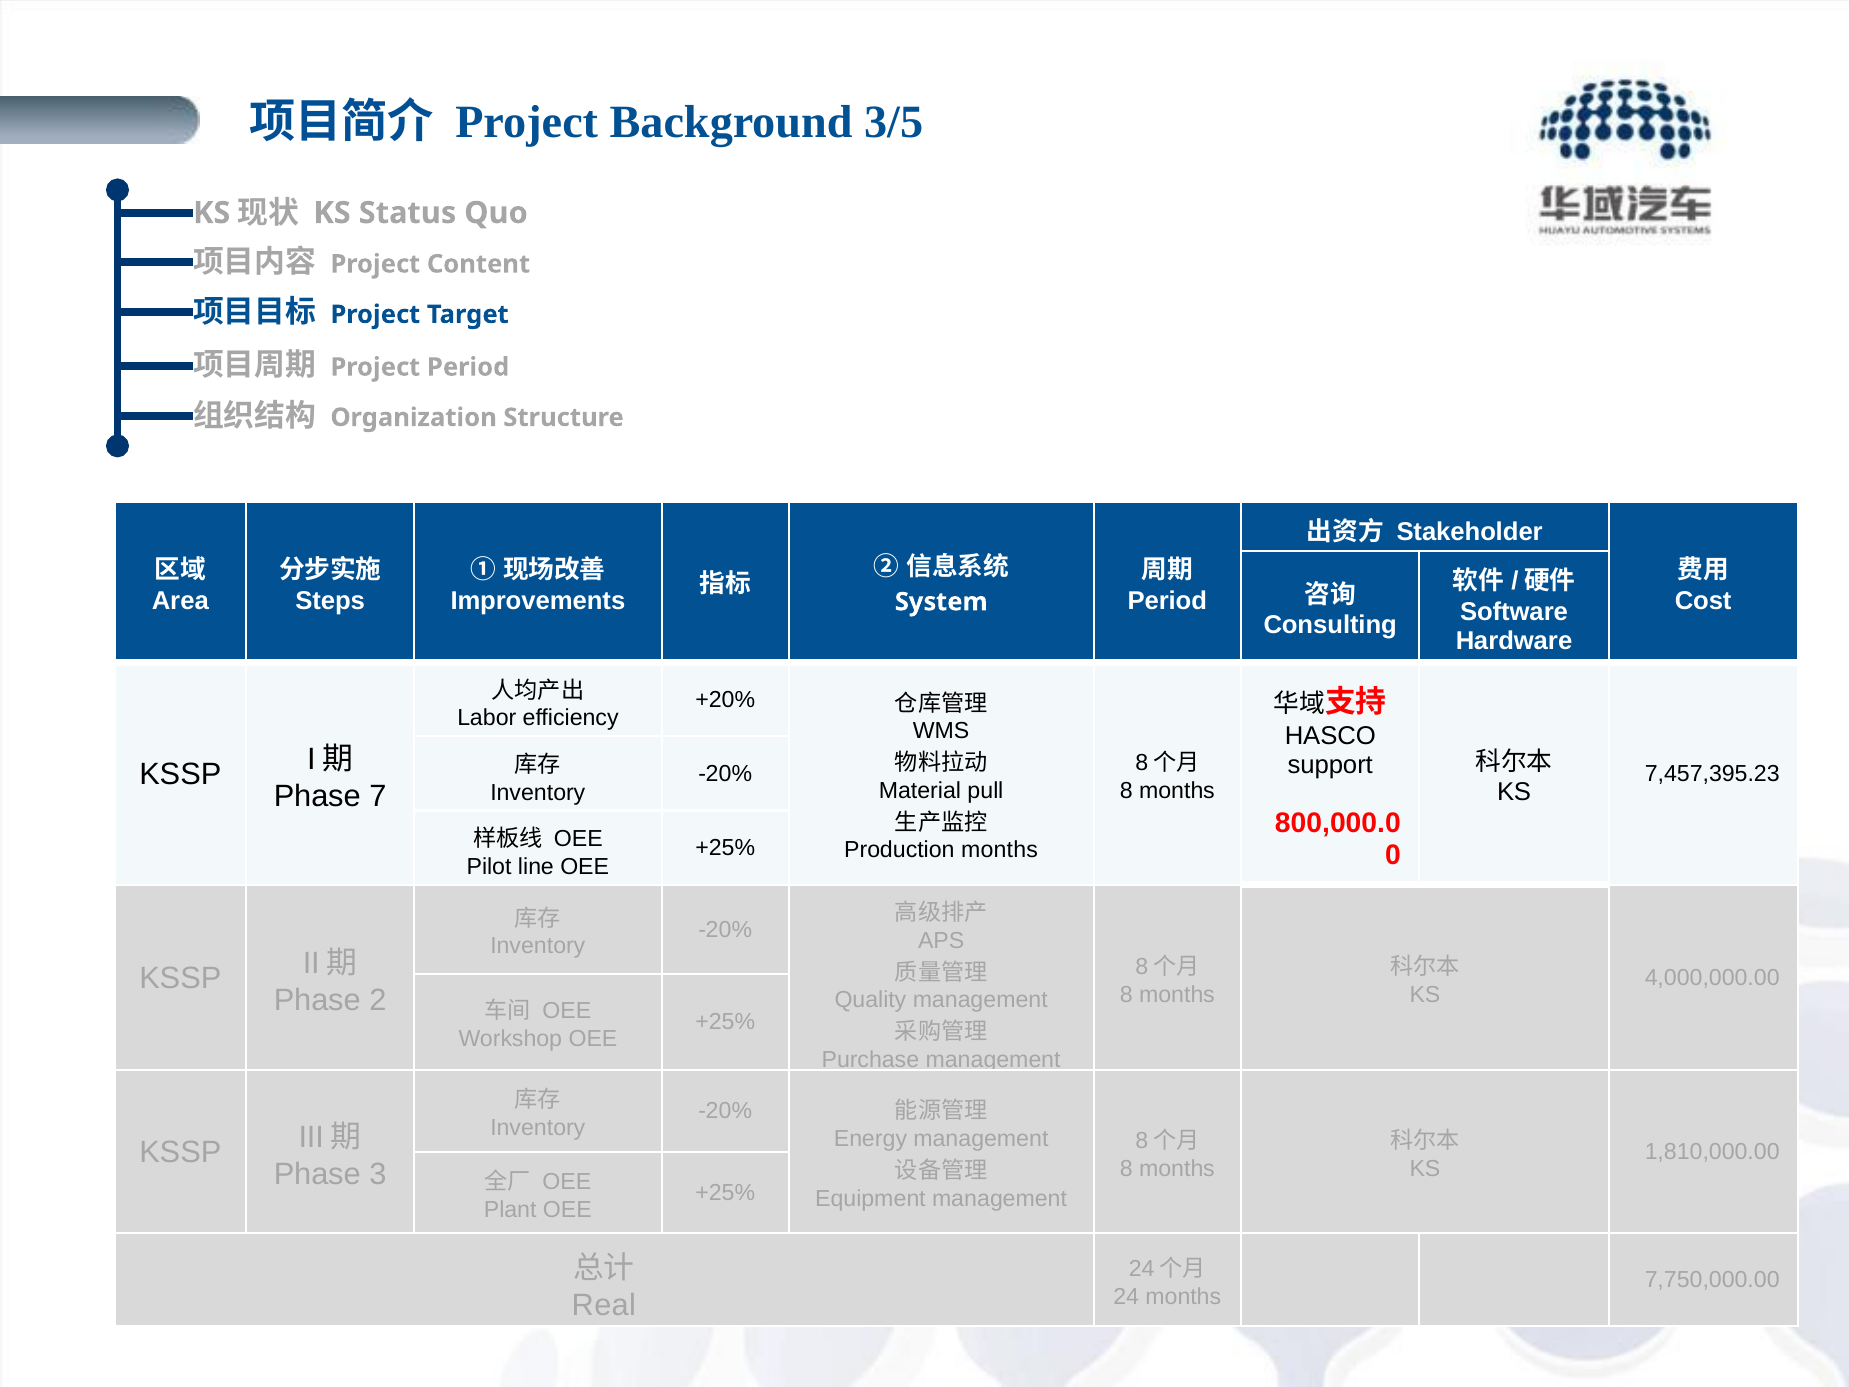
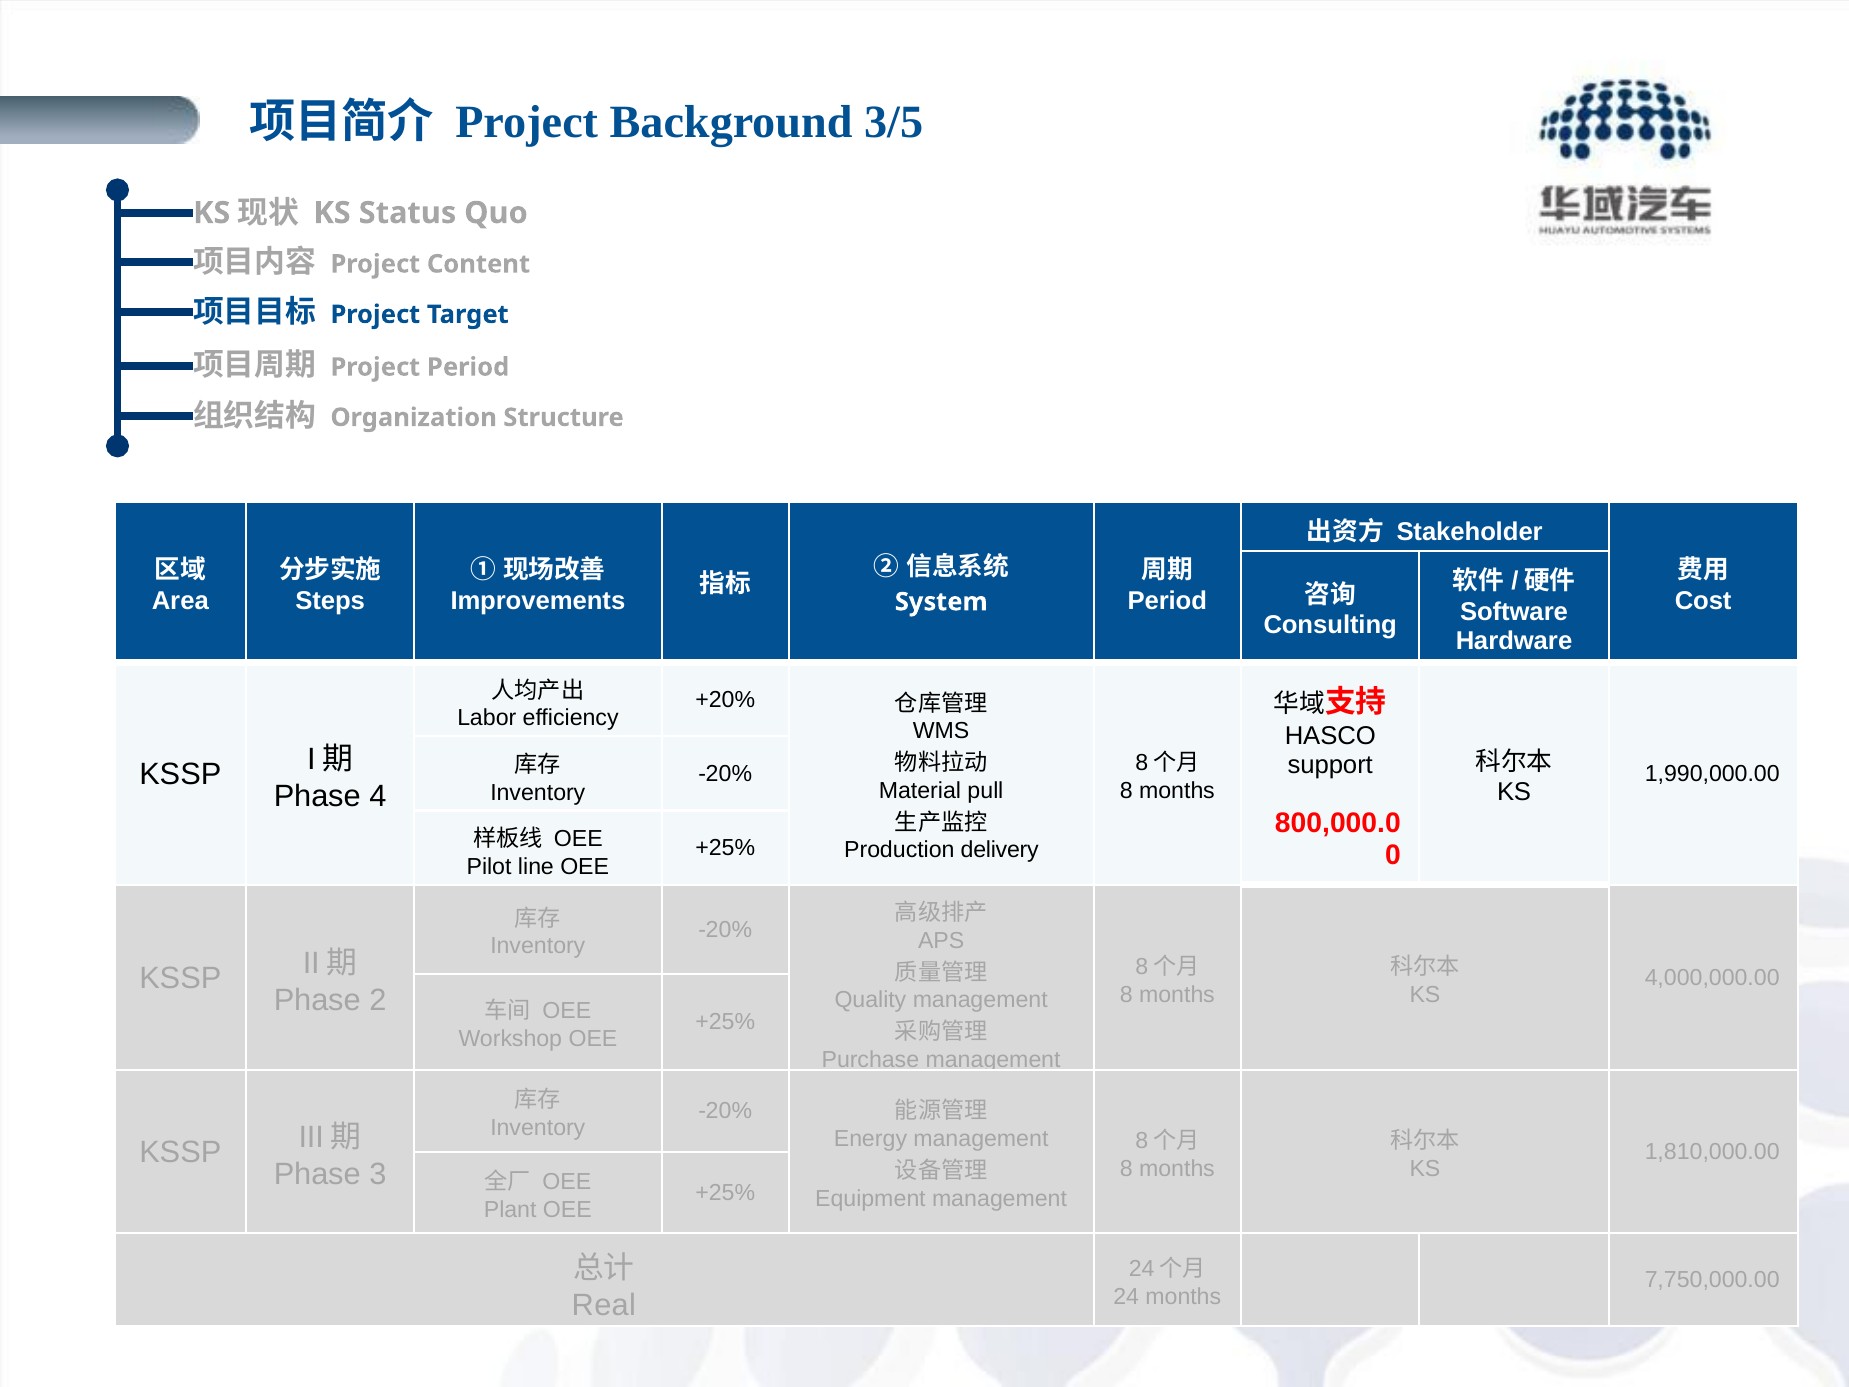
7,457,395.23: 7,457,395.23 -> 1,990,000.00 (1712, 774)
7: 7 -> 4 (378, 796)
Production months: months -> delivery (1000, 850)
